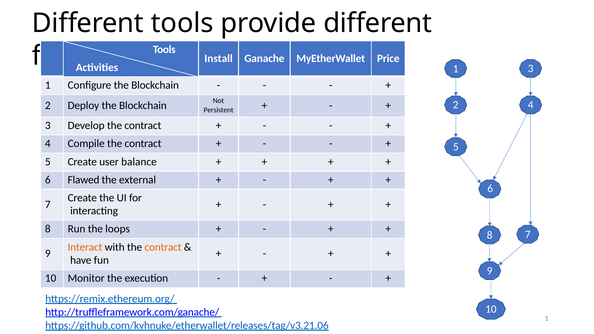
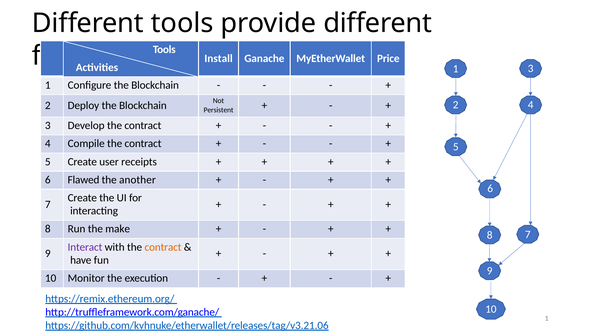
balance: balance -> receipts (139, 162)
external: external -> another (137, 180)
loops: loops -> make (118, 229)
Interact colour: orange -> purple (85, 247)
